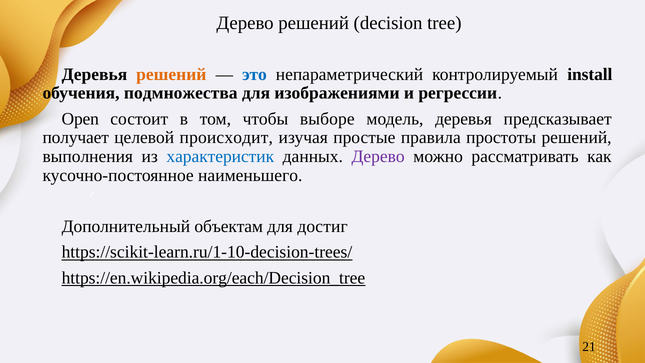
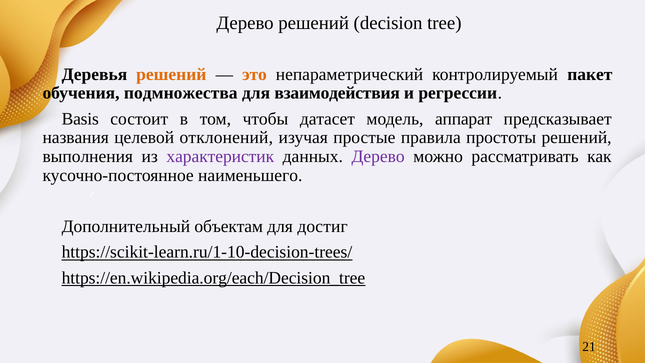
это colour: blue -> orange (254, 74)
install: install -> пакет (590, 74)
изображениями: изображениями -> взаимодействия (337, 93)
Open: Open -> Basis (80, 119)
выборе: выборе -> датасет (327, 119)
модель деревья: деревья -> аппарат (464, 119)
получает: получает -> названия (76, 138)
происходит: происходит -> отклонений (226, 138)
характеристик colour: blue -> purple (220, 156)
